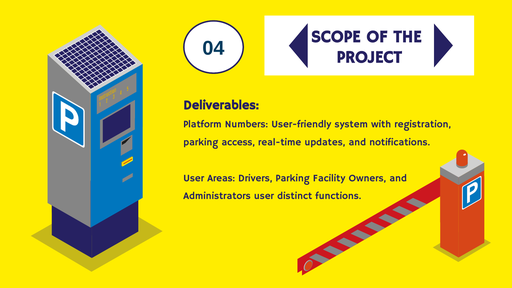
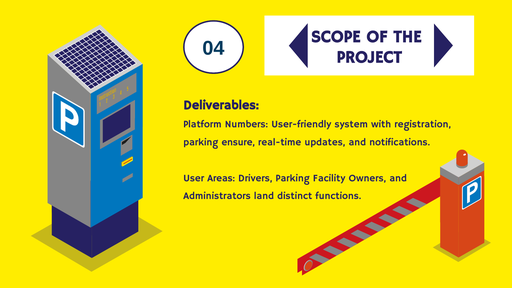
access: access -> ensure (238, 142)
Administrators user: user -> land (264, 196)
